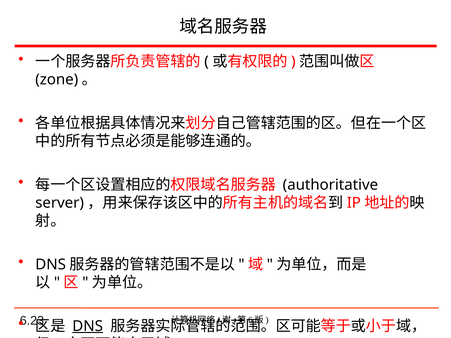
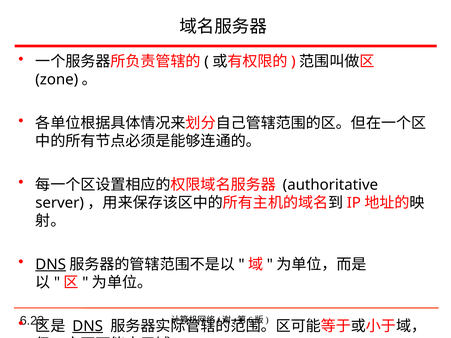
DNS underline: none -> present (51, 265)
